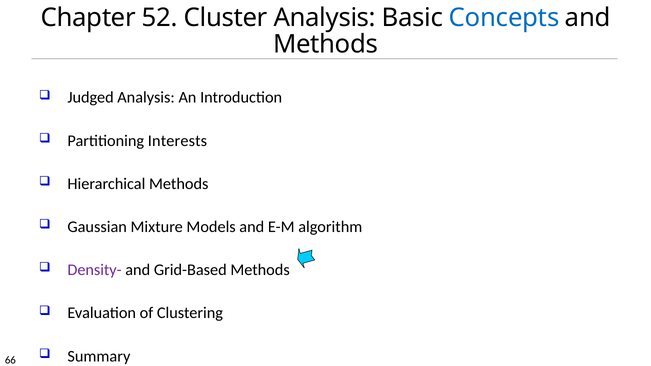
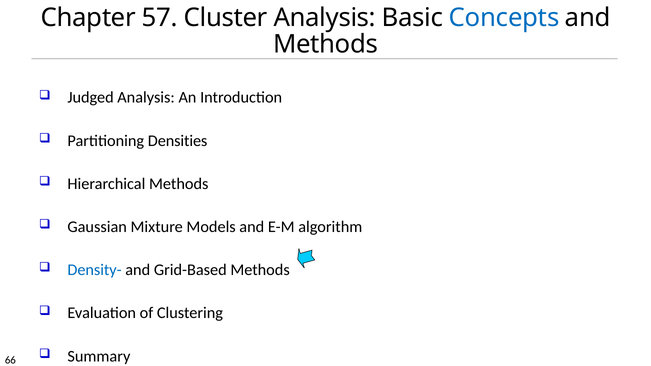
52: 52 -> 57 (160, 18)
Interests: Interests -> Densities (178, 141)
Density- colour: purple -> blue (95, 270)
